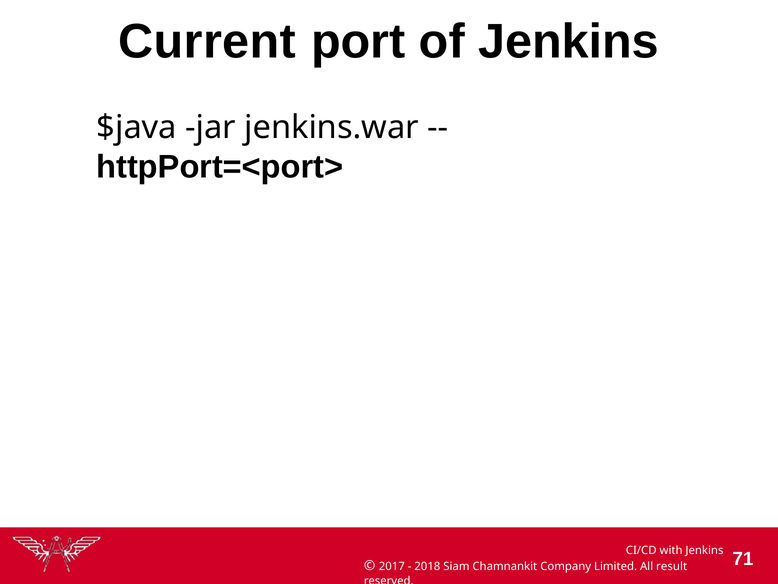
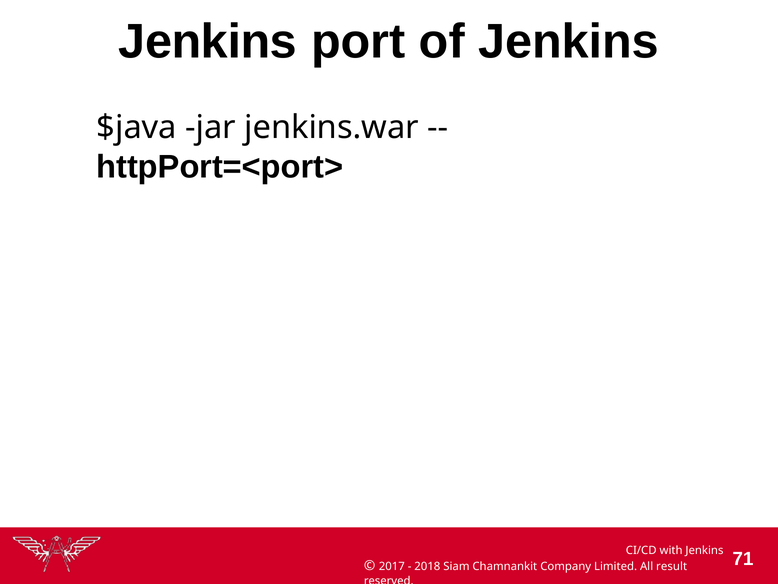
Current: Current -> Jenkins (208, 42)
